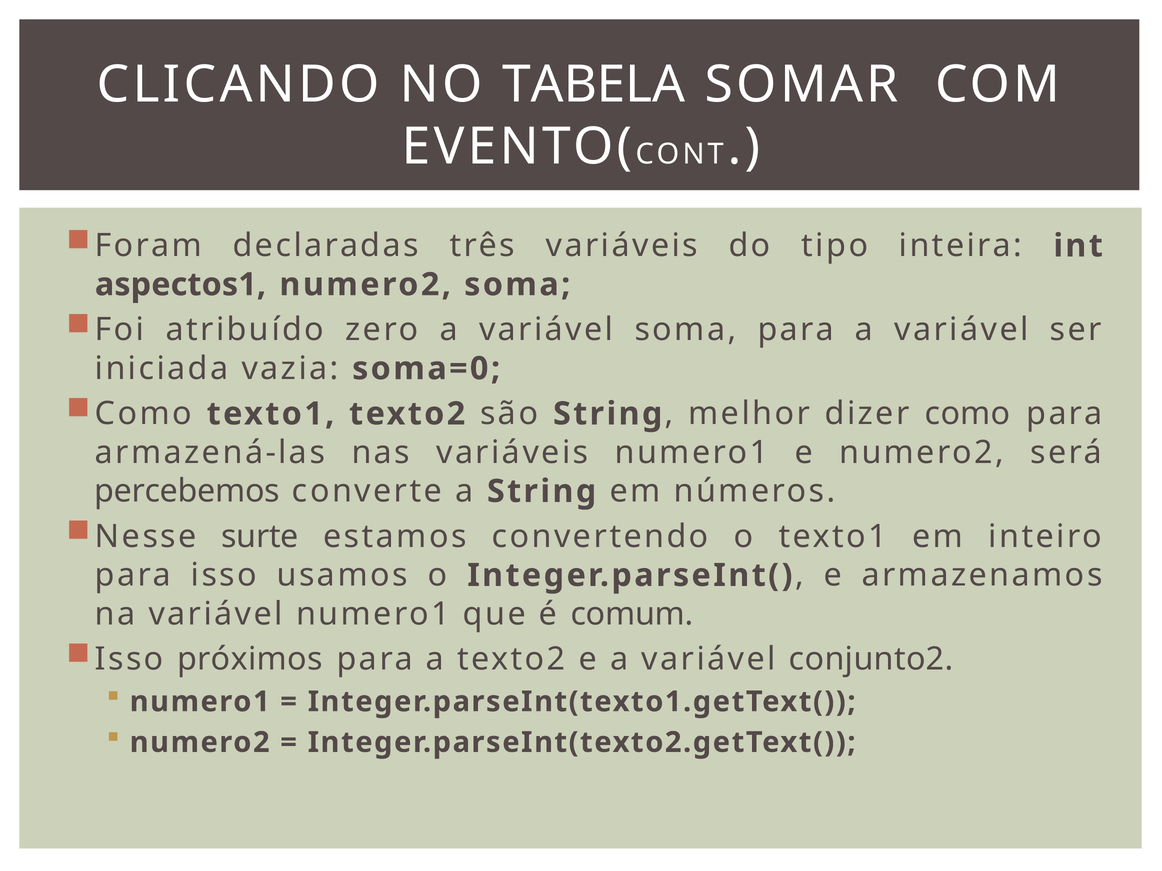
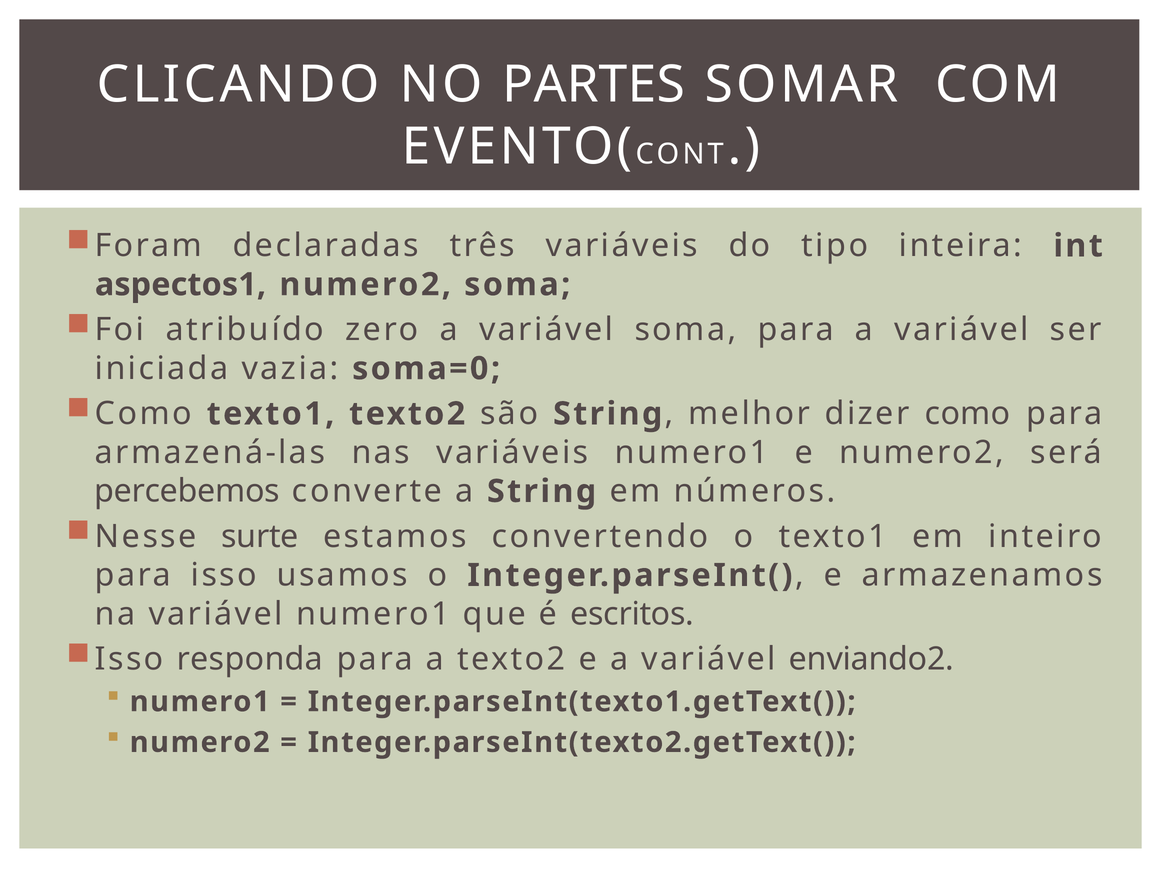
TABELA: TABELA -> PARTES (594, 85)
comum: comum -> escritos (632, 614)
próximos: próximos -> responda (250, 660)
conjunto2: conjunto2 -> enviando2 (871, 660)
